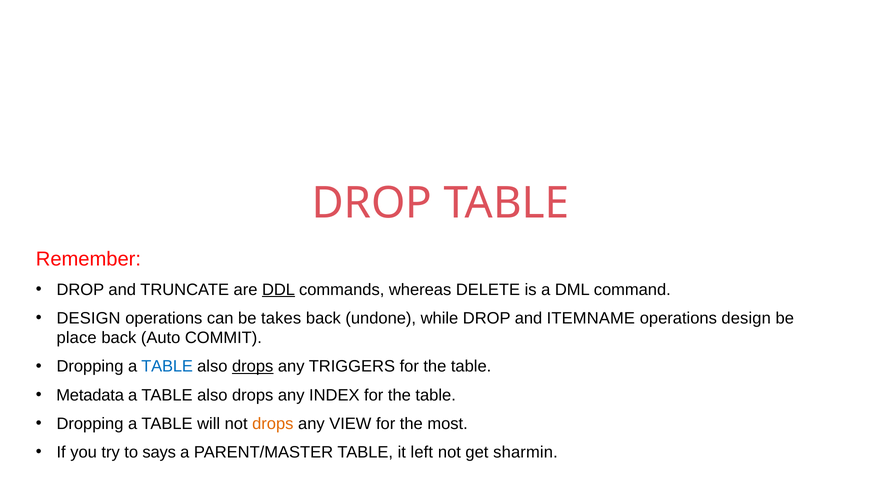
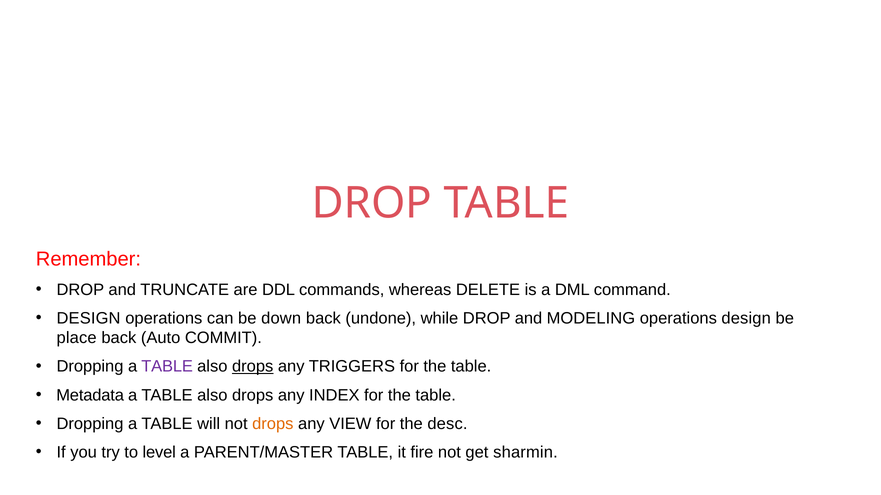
DDL underline: present -> none (279, 290)
takes: takes -> down (281, 319)
ITEMNAME: ITEMNAME -> MODELING (591, 319)
TABLE colour: blue -> purple (167, 367)
most: most -> desc (447, 424)
says: says -> level (159, 453)
left: left -> fire (422, 453)
